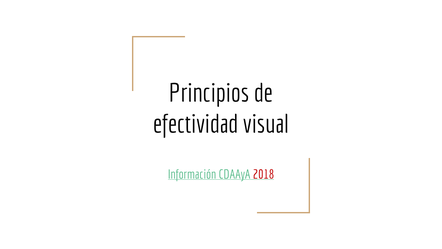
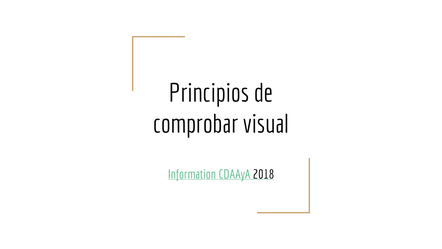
efectividad: efectividad -> comprobar (196, 124)
Información: Información -> Information (192, 174)
2018 colour: red -> black (264, 174)
